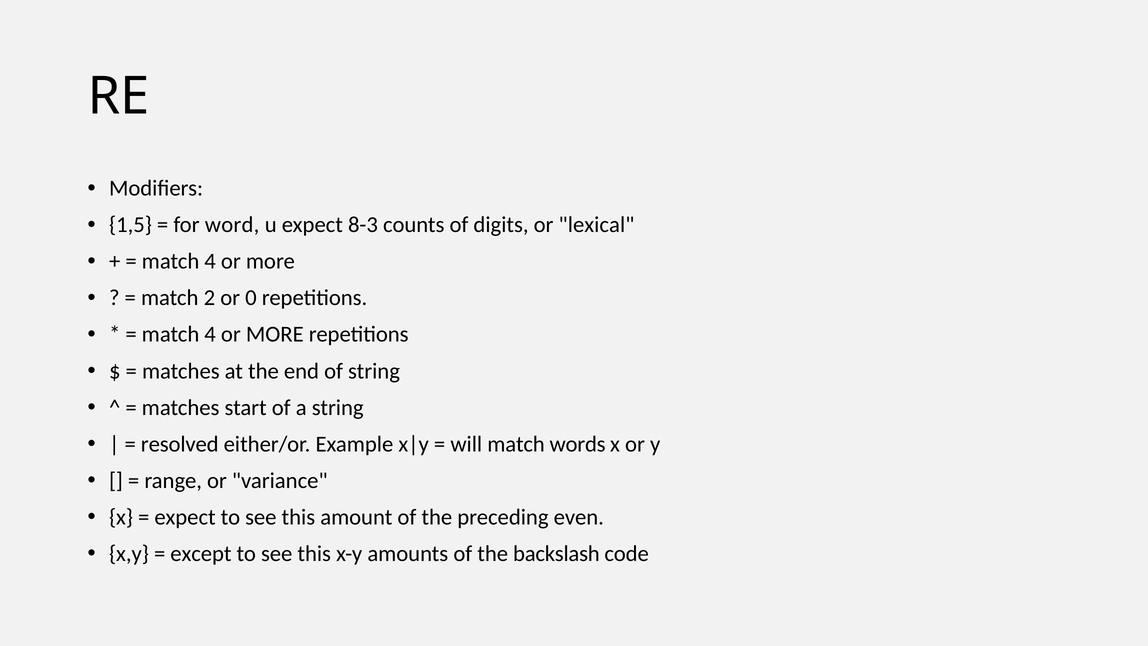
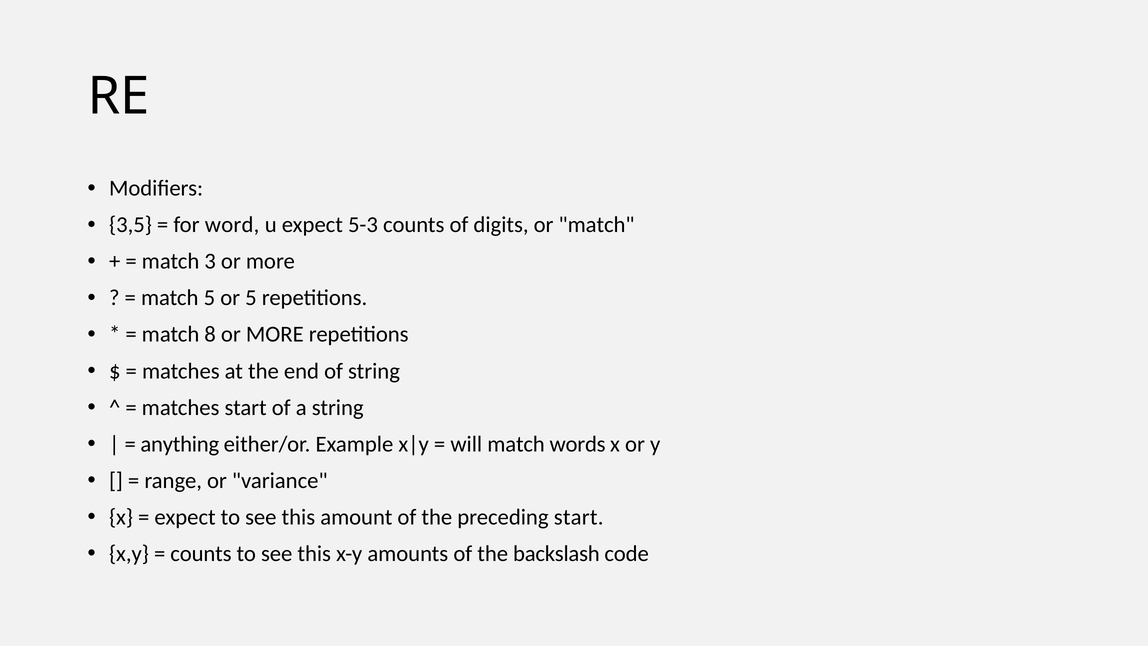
1,5: 1,5 -> 3,5 (130, 225)
8-3: 8-3 -> 5-3 (363, 225)
or lexical: lexical -> match (597, 225)
4: 4 -> 3 (210, 261)
match 2: 2 -> 5 (209, 298)
or 0: 0 -> 5 (251, 298)
4: 4 -> 8 (210, 334)
resolved: resolved -> anything (180, 444)
preceding even: even -> start (579, 517)
except: except -> counts (201, 553)
